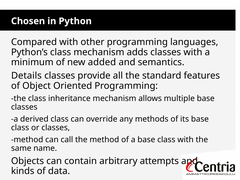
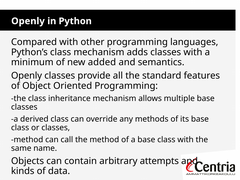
Chosen: Chosen -> Openly (28, 21)
Details: Details -> Openly (27, 76)
